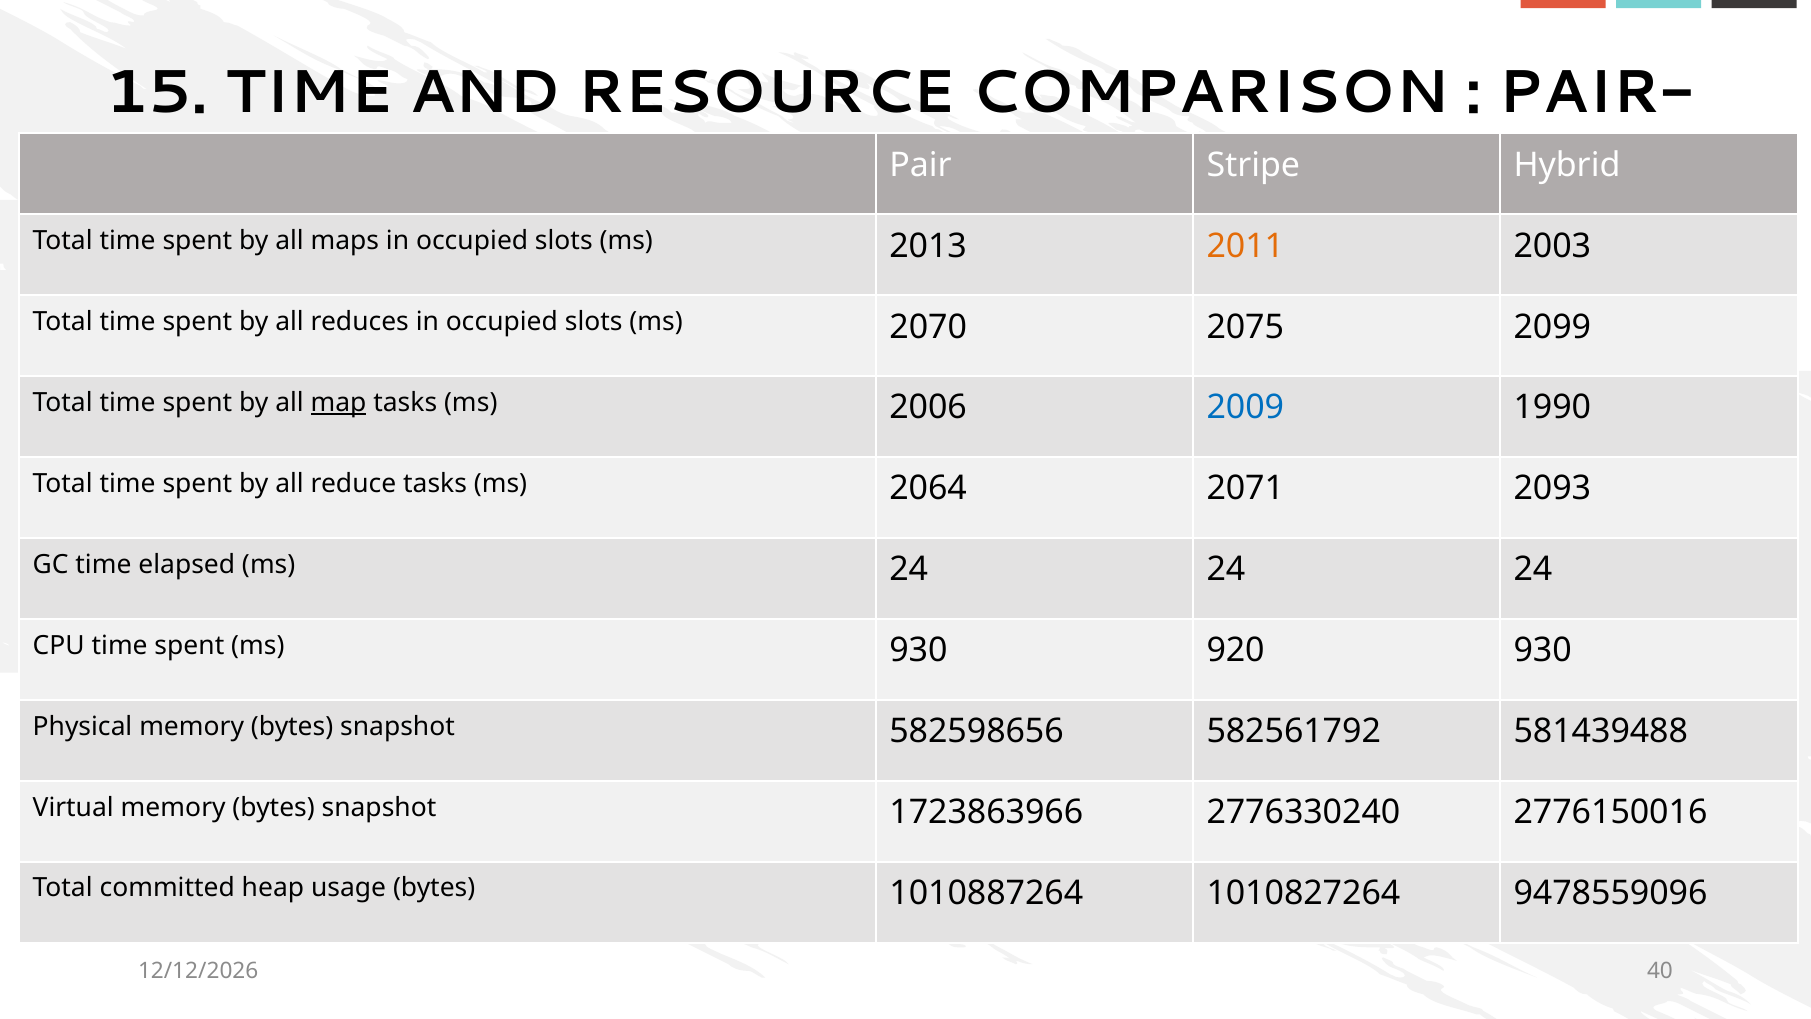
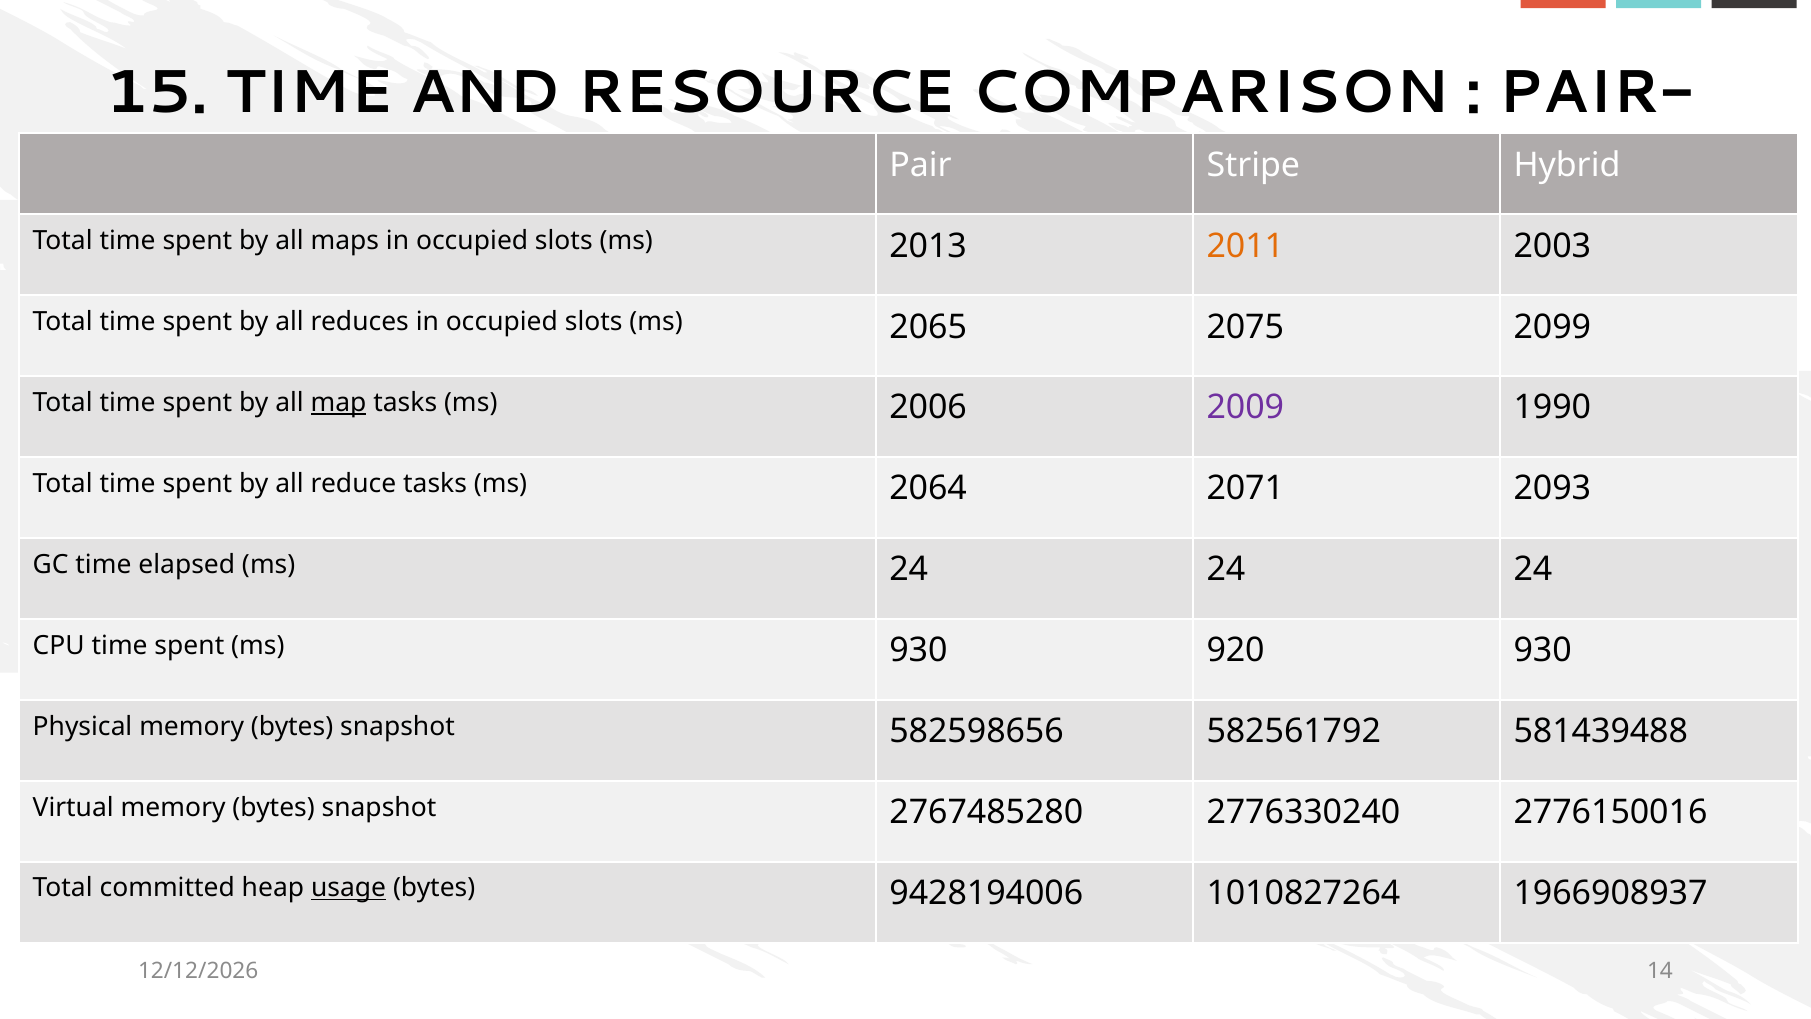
2070: 2070 -> 2065 (928, 327)
2009 colour: blue -> purple (1245, 408)
1723863966: 1723863966 -> 2767485280 (986, 812)
usage underline: none -> present (349, 888)
1010887264: 1010887264 -> 9428194006 (986, 893)
9478559096: 9478559096 -> 1966908937 (1611, 893)
40: 40 -> 14 (1660, 971)
